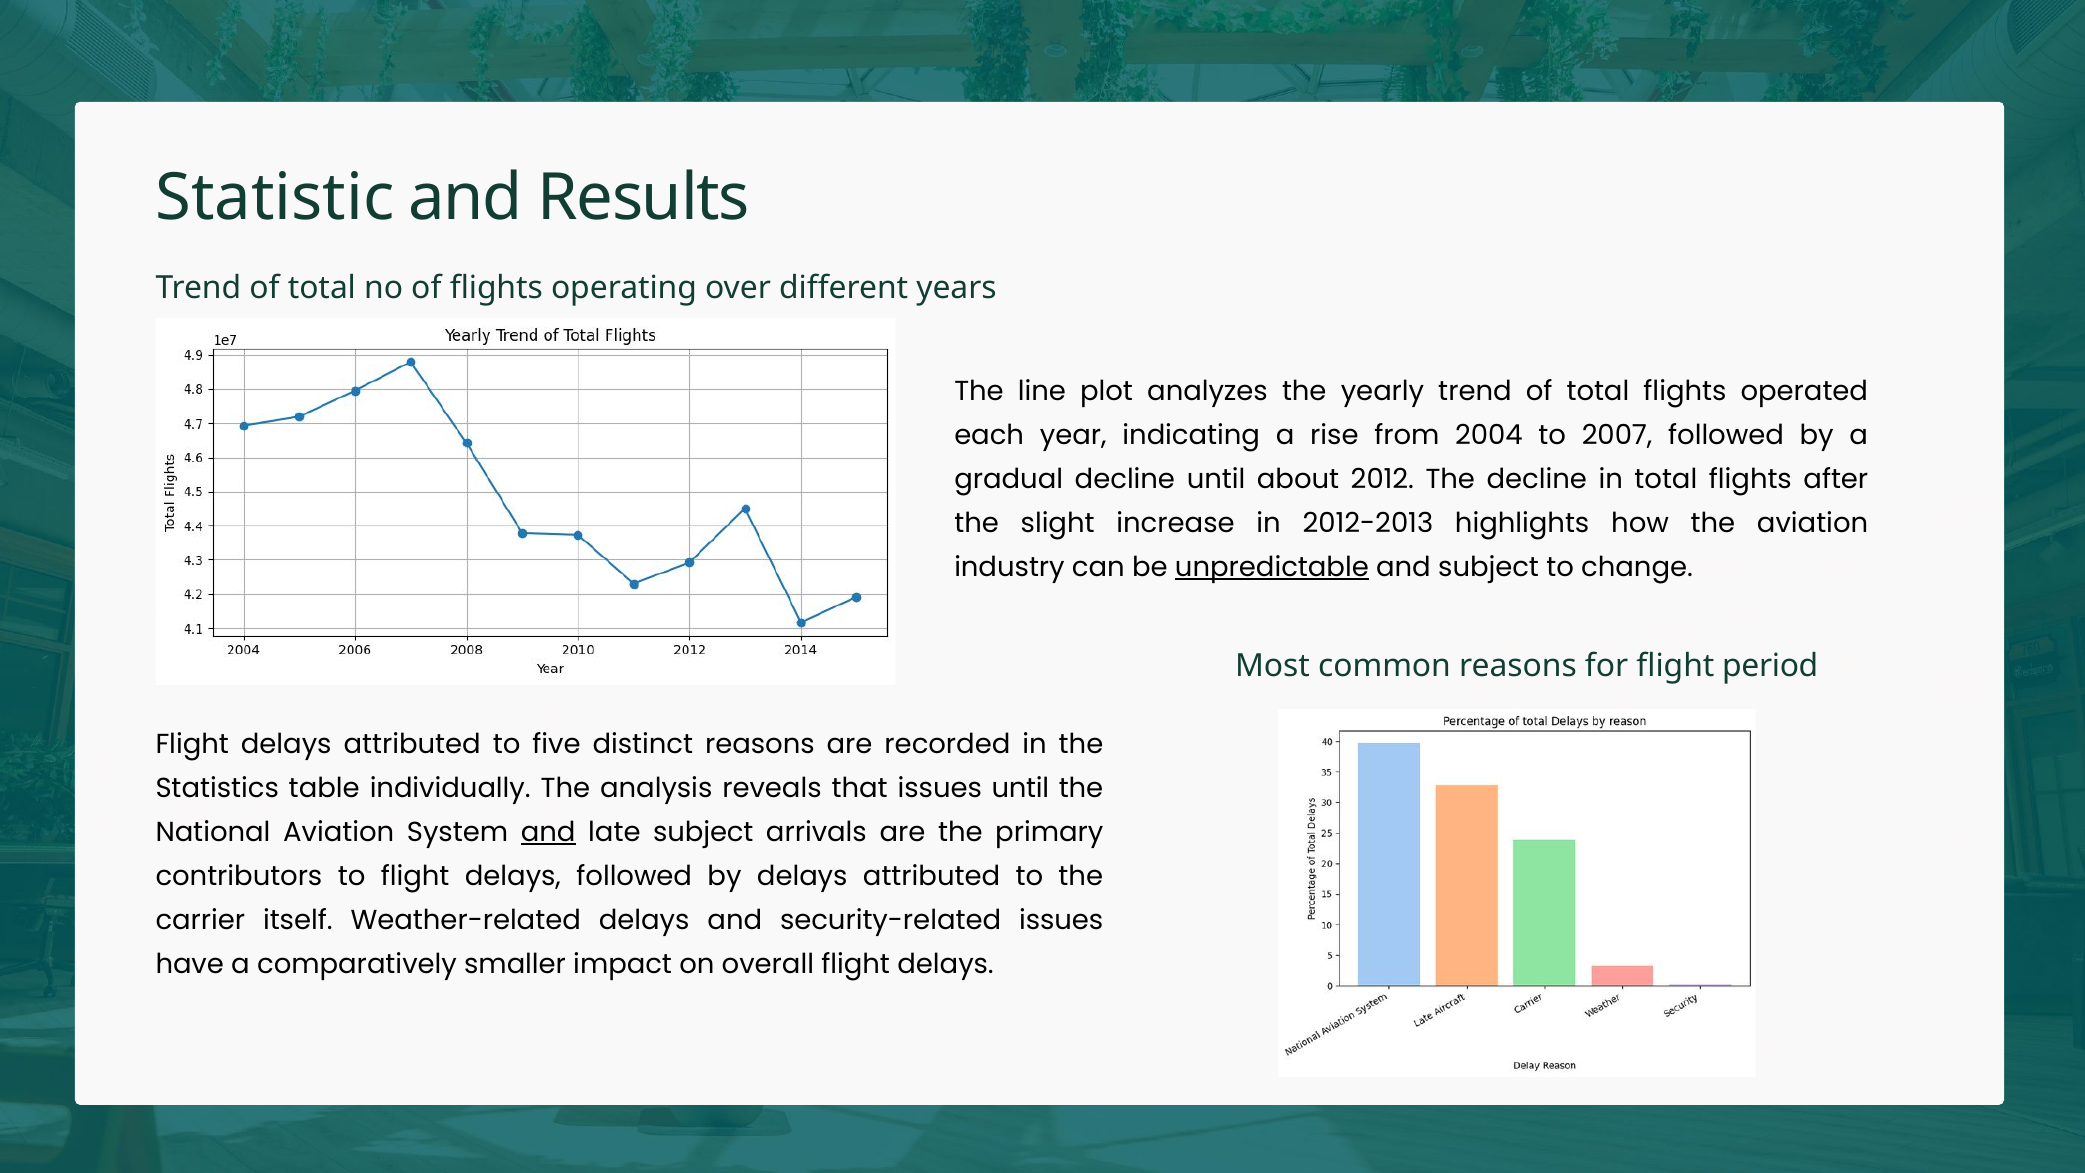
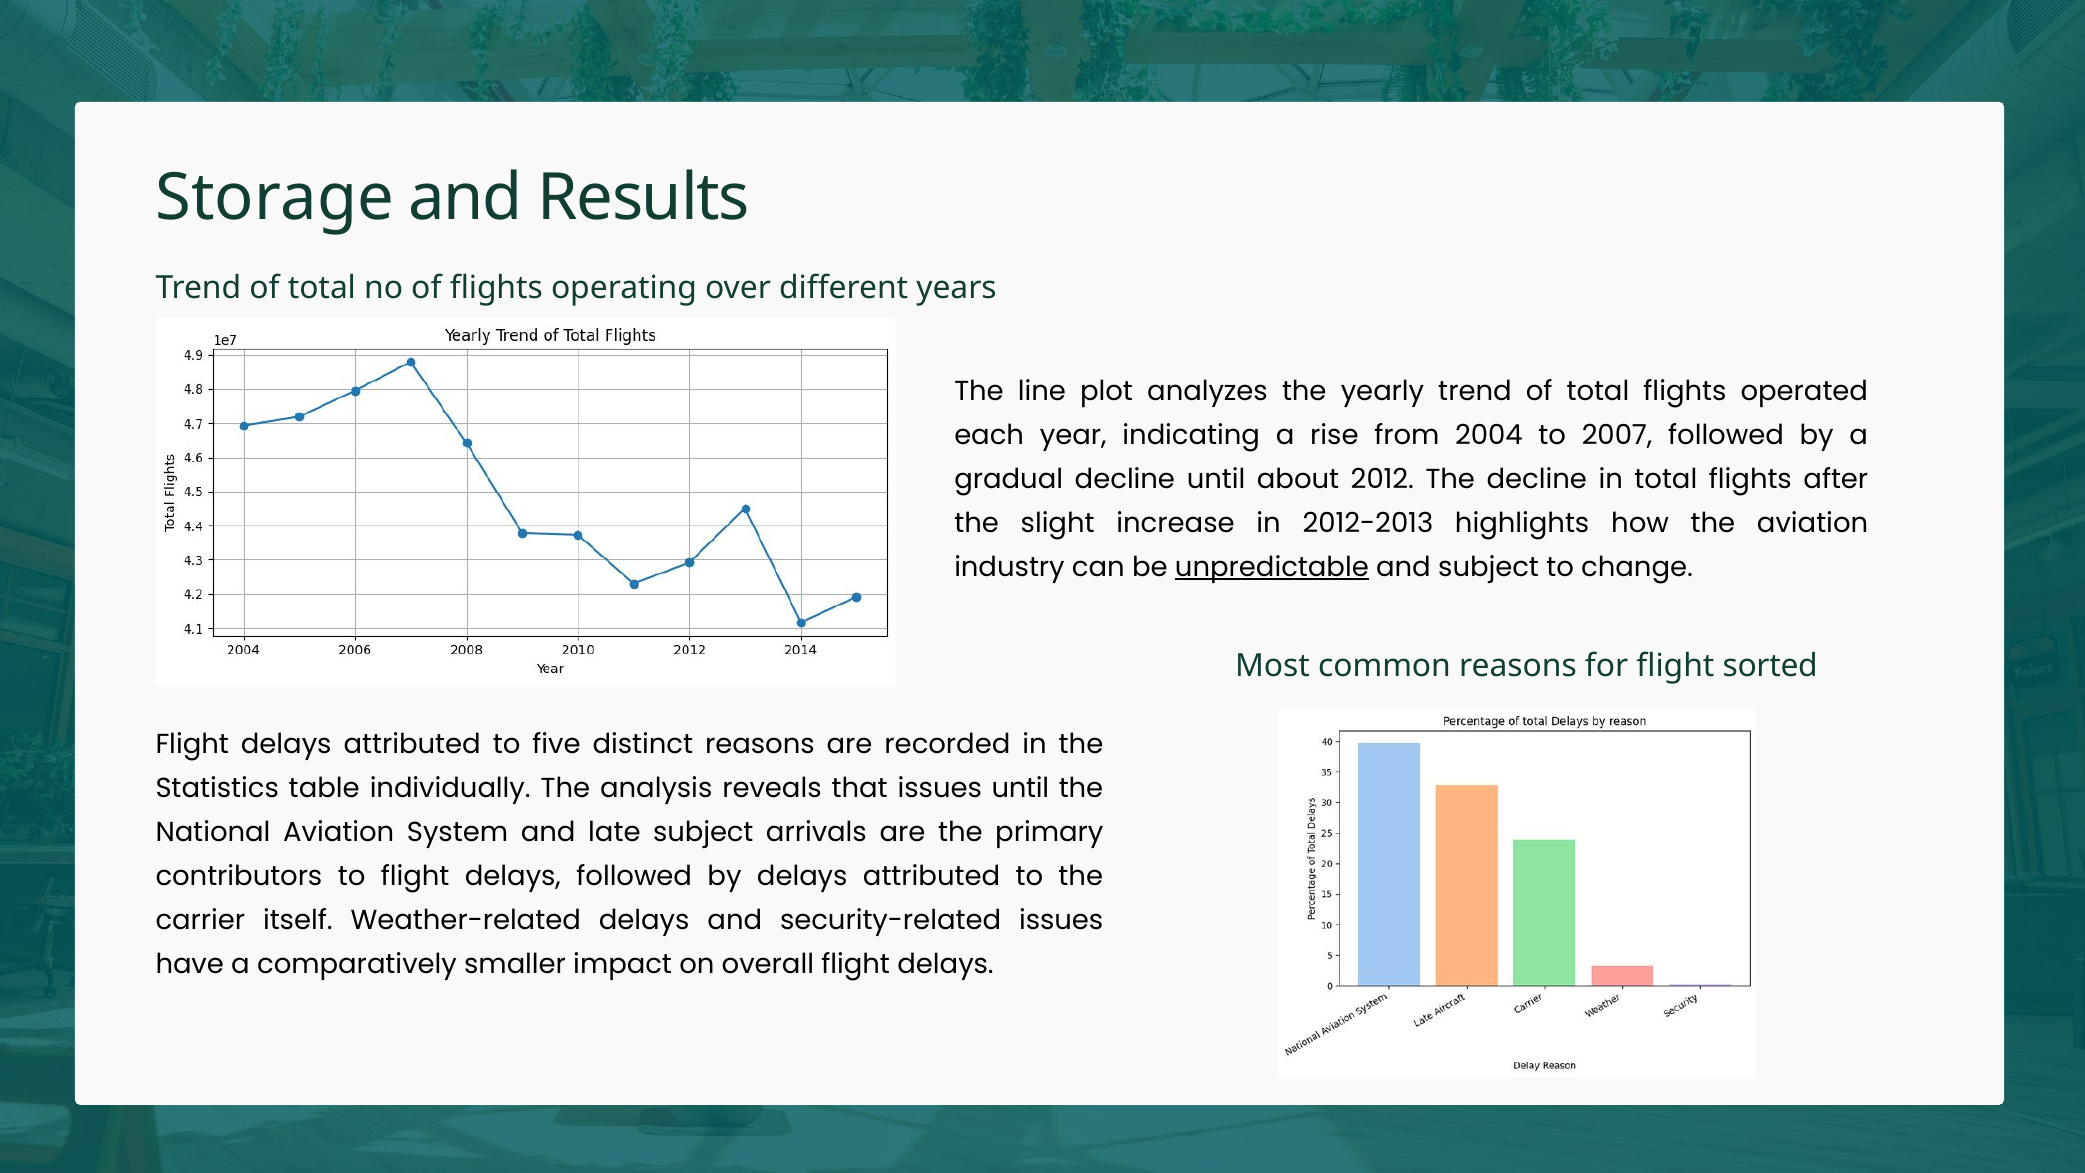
Statistic: Statistic -> Storage (275, 198)
flight period: period -> sorted (1770, 666)
and underline: present -> none (548, 832)
